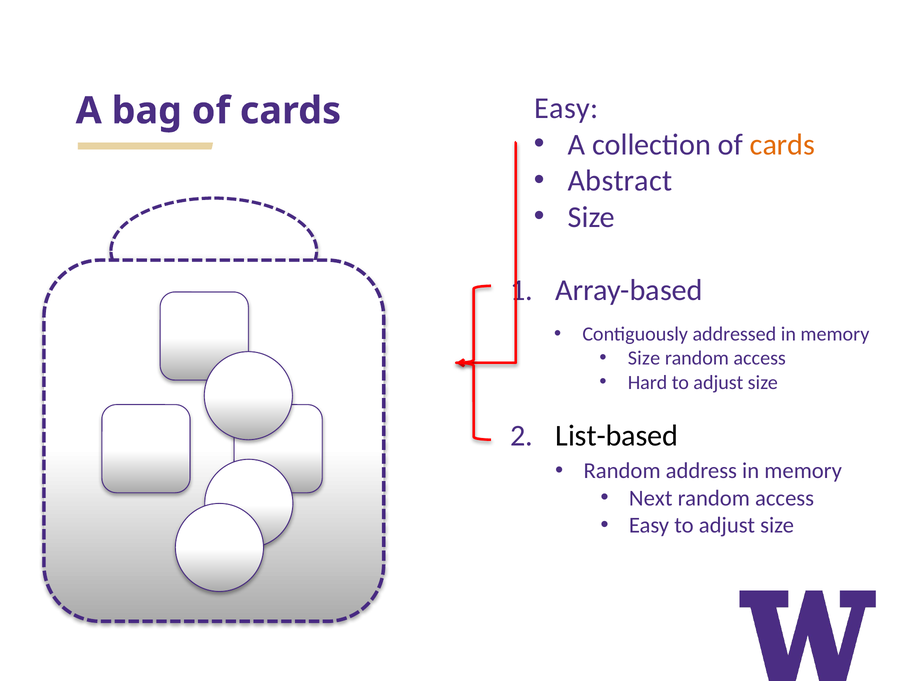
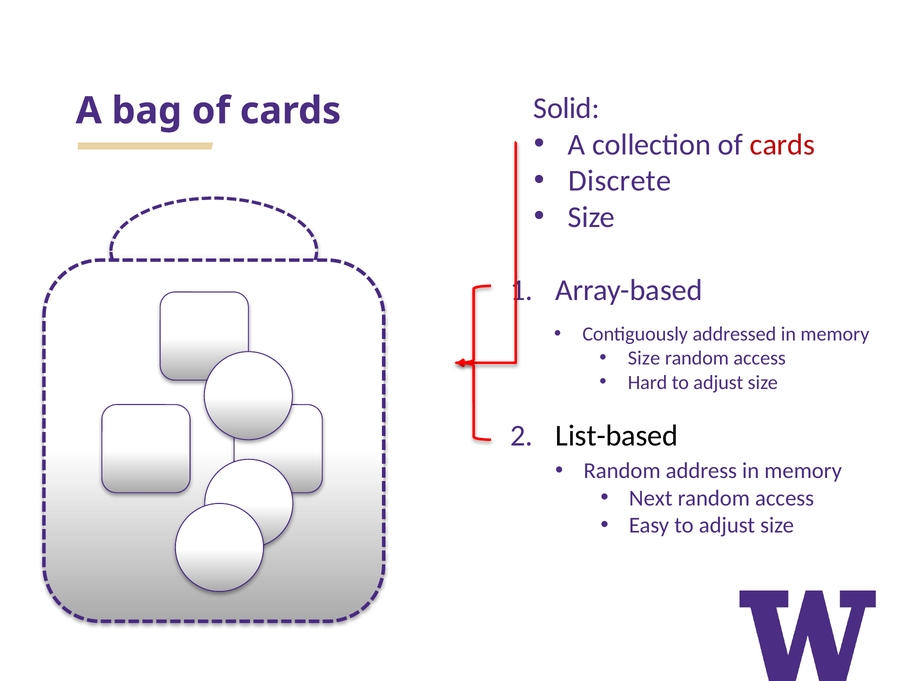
cards Easy: Easy -> Solid (567, 108)
cards colour: orange -> red (782, 145)
Abstract: Abstract -> Discrete (620, 181)
